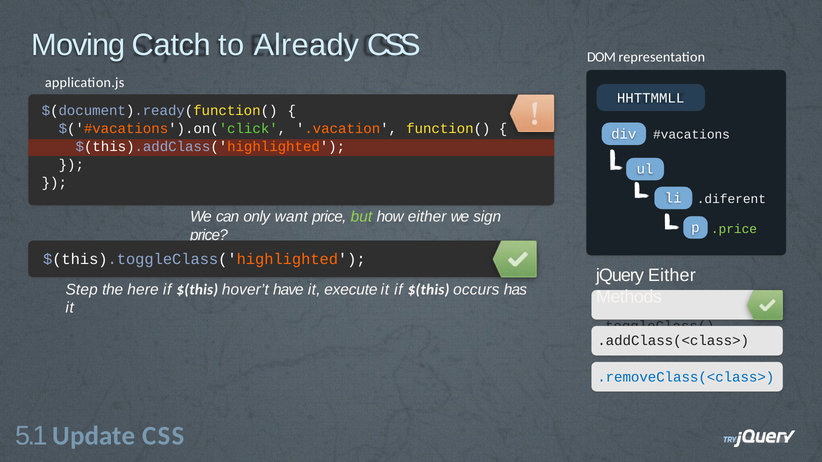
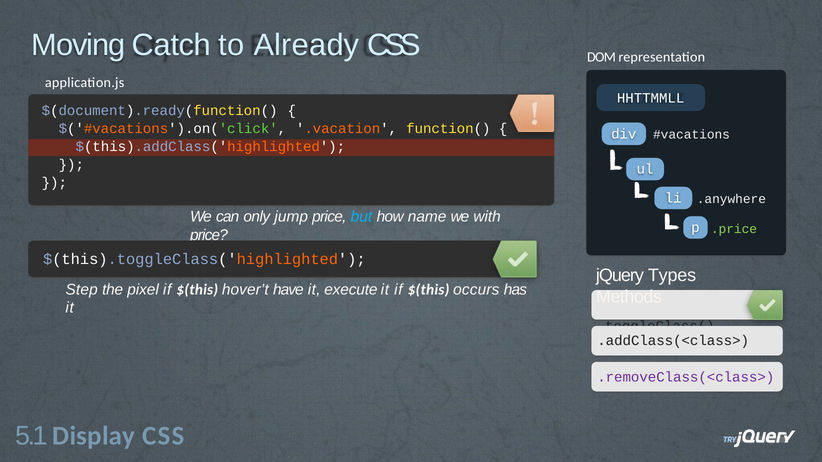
.diferent: .diferent -> .anywhere (731, 199)
want: want -> jump (291, 217)
but colour: light green -> light blue (361, 217)
how either: either -> name (427, 217)
sign: sign -> with (487, 217)
jQuery Either: Either -> Types (672, 275)
here: here -> pixel (143, 290)
.removeClass(<class> colour: blue -> purple (686, 378)
Update: Update -> Display (94, 436)
